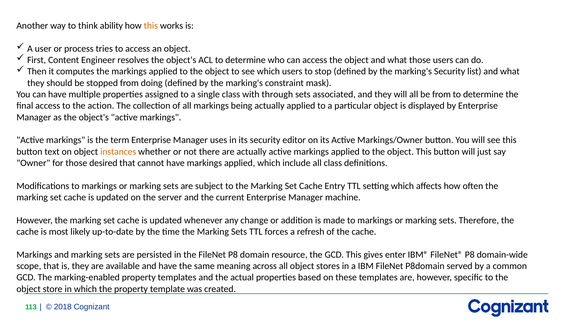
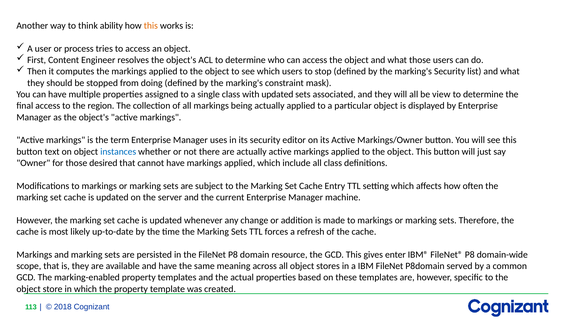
with through: through -> updated (277, 94)
be from: from -> view (441, 94)
action: action -> region (101, 106)
instances colour: orange -> blue (118, 151)
